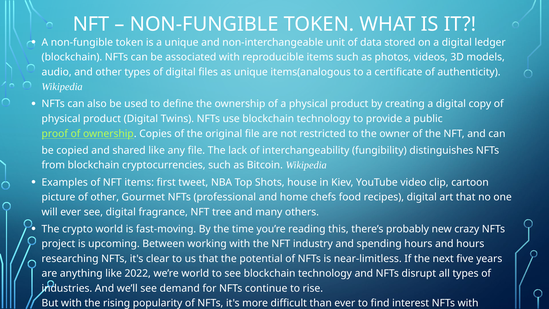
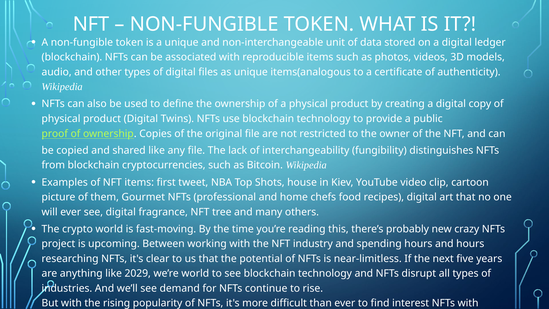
of other: other -> them (105, 197)
2022: 2022 -> 2029 (138, 273)
